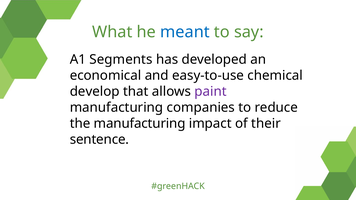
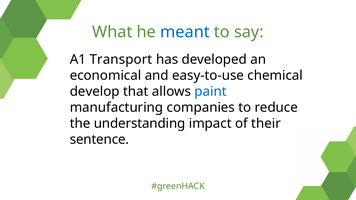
Segments: Segments -> Transport (121, 60)
paint colour: purple -> blue (211, 92)
the manufacturing: manufacturing -> understanding (140, 124)
